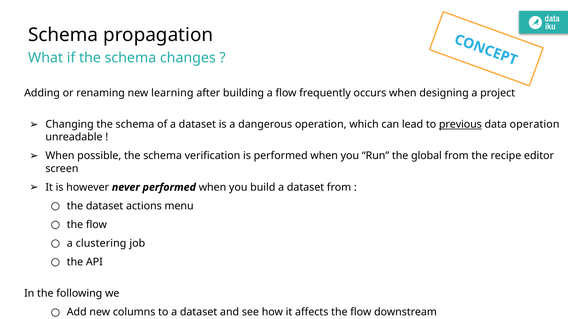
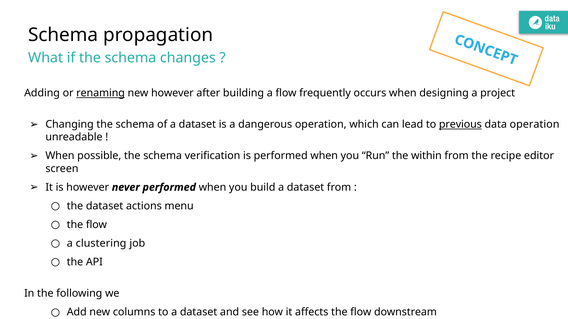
renaming underline: none -> present (101, 93)
new learning: learning -> however (172, 93)
global: global -> within (426, 156)
